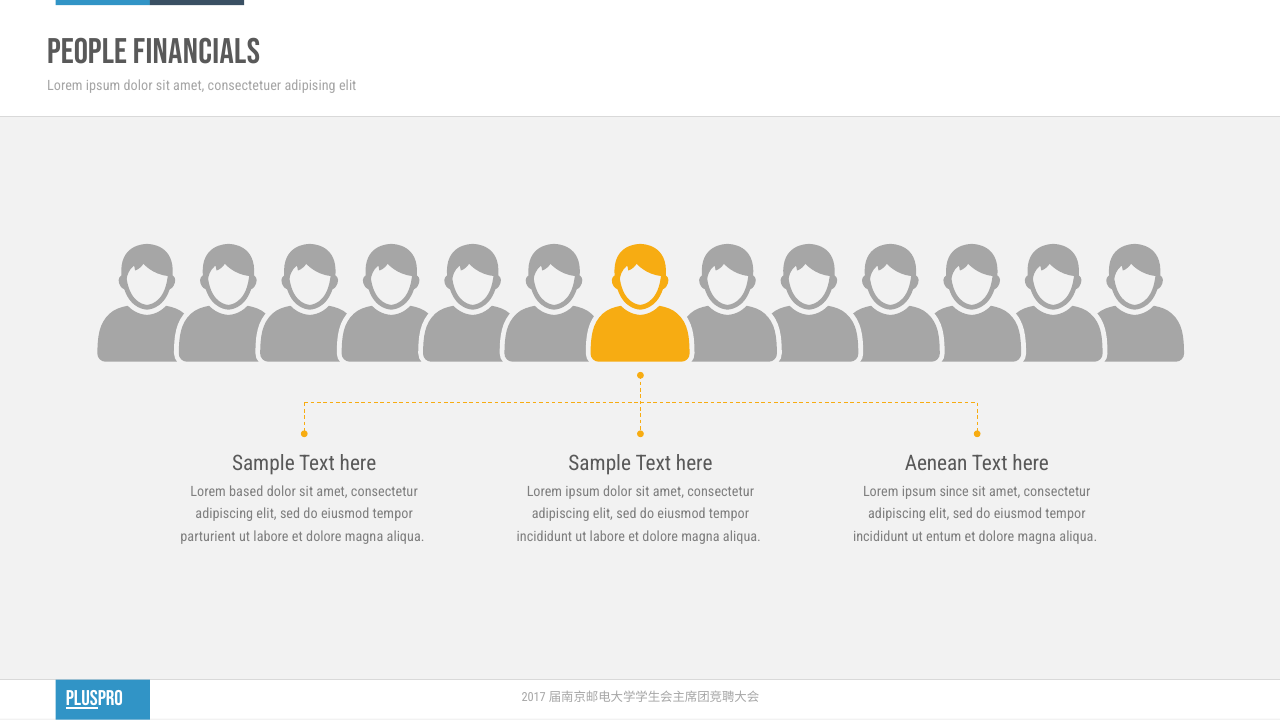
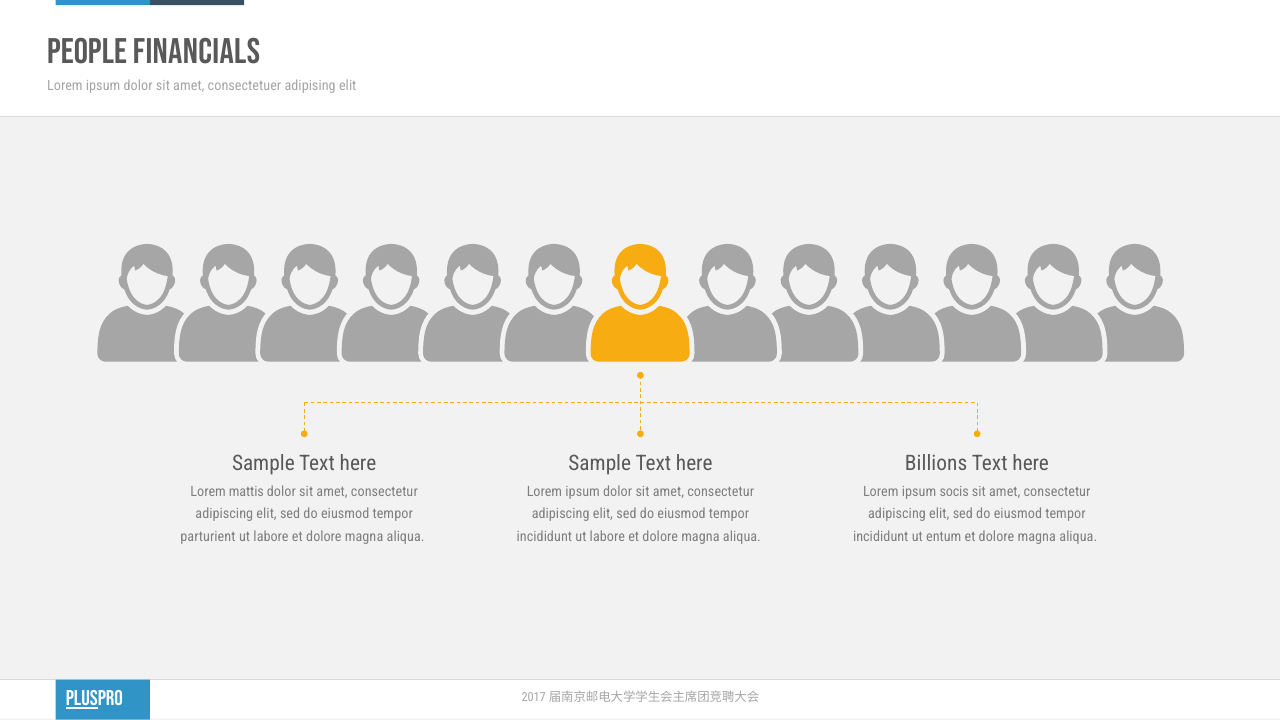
Aenean: Aenean -> Billions (936, 463)
based: based -> mattis (246, 492)
since: since -> socis (954, 492)
